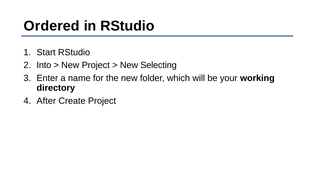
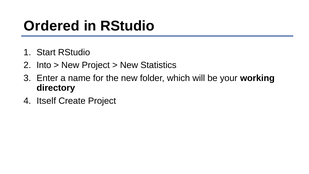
Selecting: Selecting -> Statistics (158, 65)
After: After -> Itself (46, 101)
